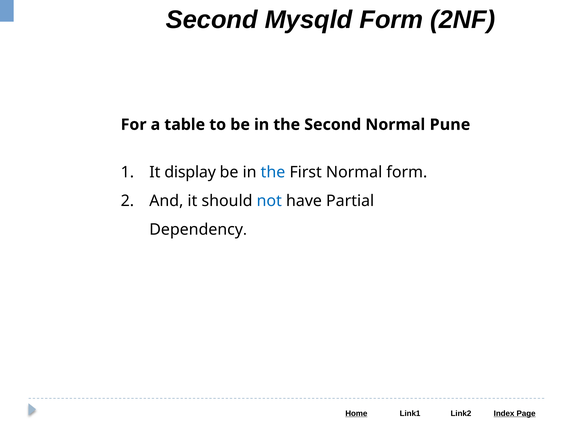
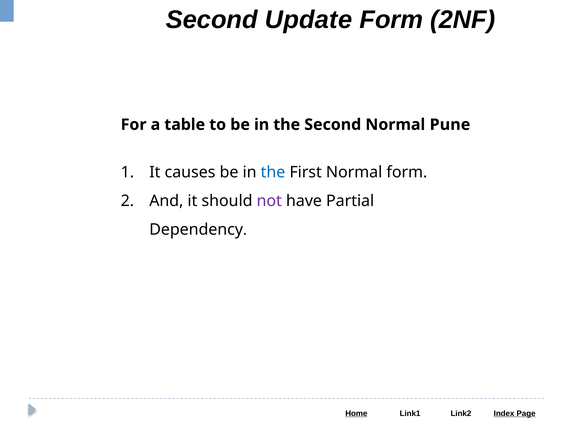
Mysqld: Mysqld -> Update (308, 20)
display: display -> causes (190, 172)
not colour: blue -> purple (269, 201)
